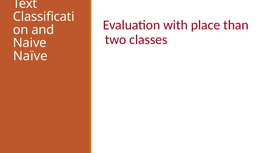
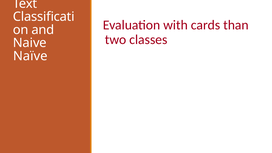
place: place -> cards (206, 25)
